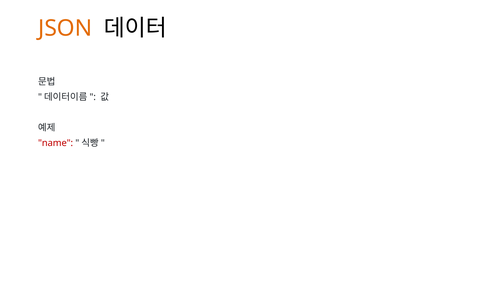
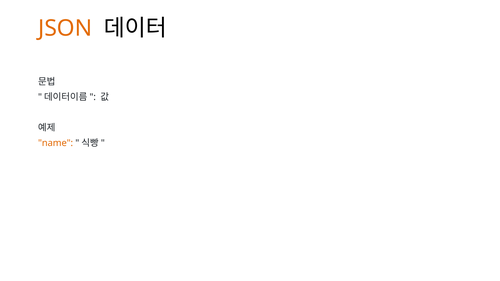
name colour: red -> orange (56, 143)
